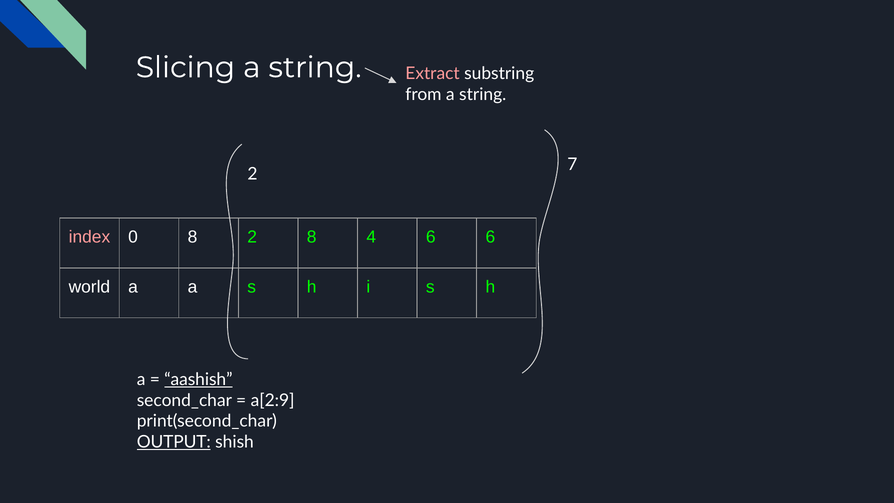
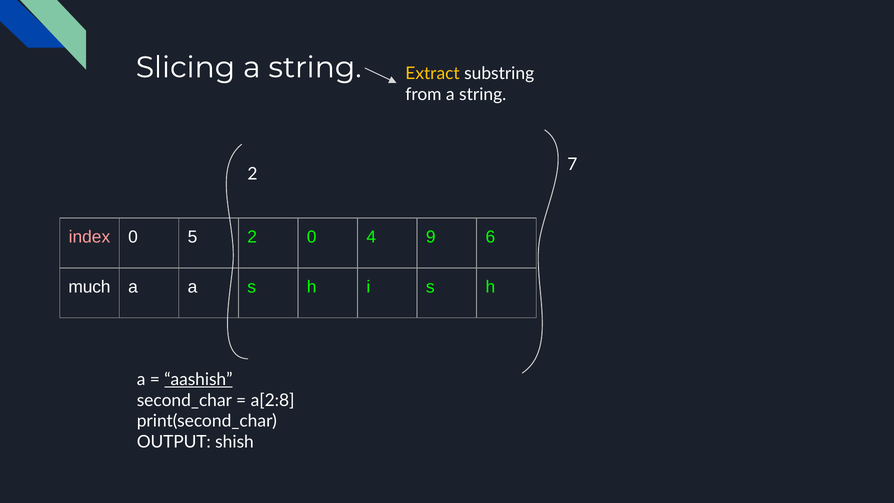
Extract colour: pink -> yellow (433, 74)
0 8: 8 -> 5 (193, 237)
2 8: 8 -> 0 (312, 237)
4 6: 6 -> 9 (431, 237)
world: world -> much (89, 287)
a[2:9: a[2:9 -> a[2:8 (273, 400)
OUTPUT underline: present -> none (174, 442)
